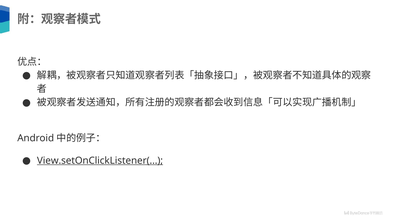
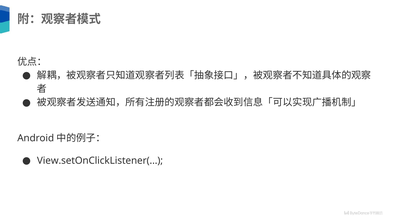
View.setOnClickListener( underline: present -> none (100, 161)
